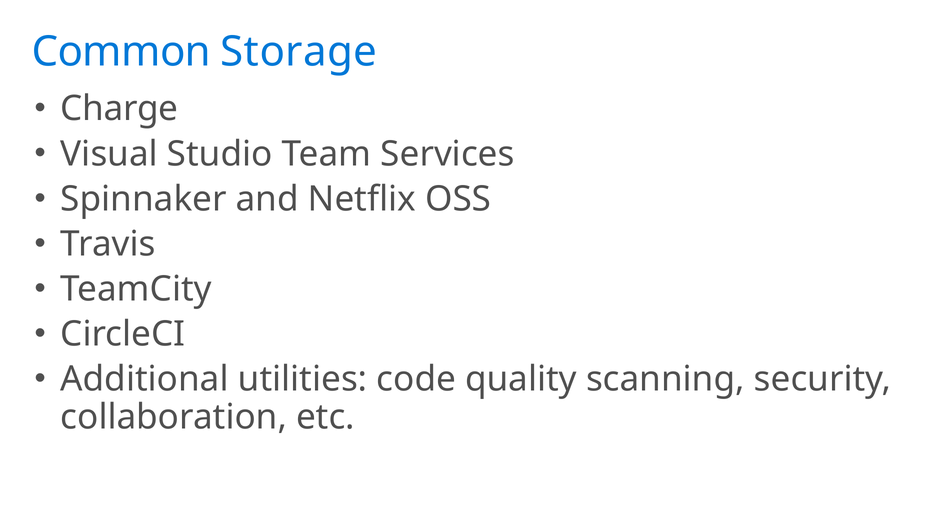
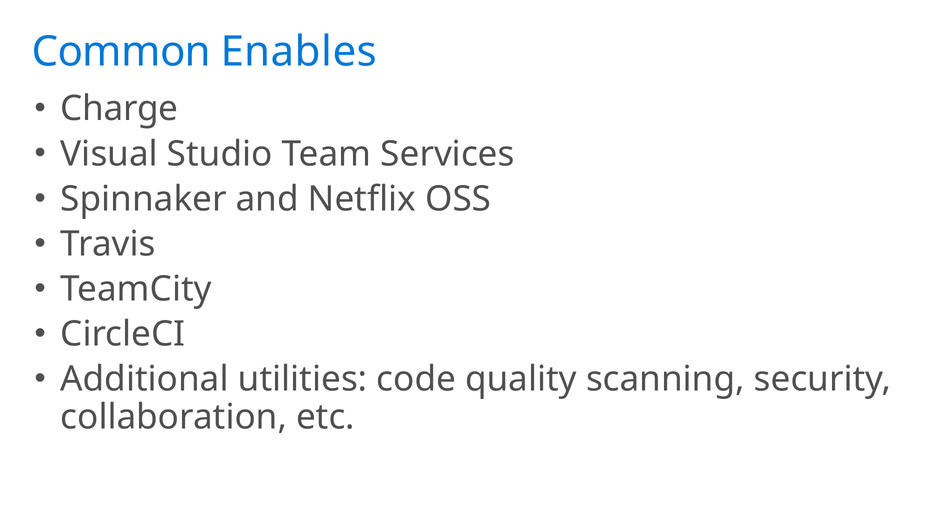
Storage: Storage -> Enables (299, 52)
